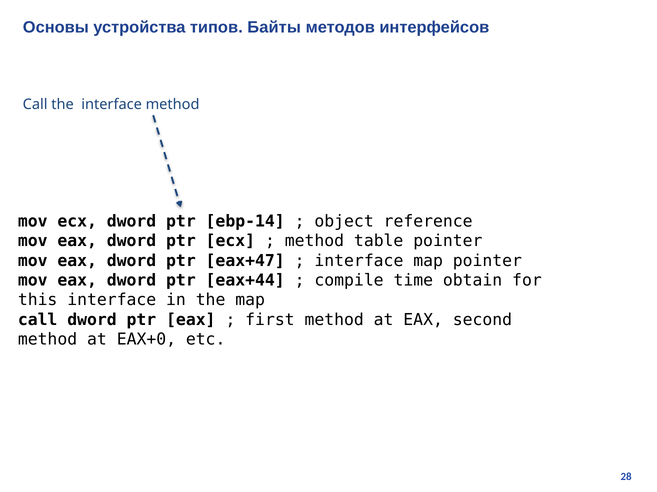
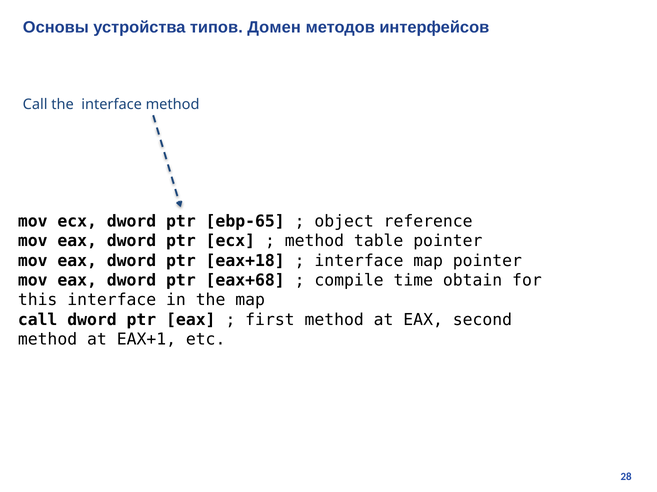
Байты: Байты -> Домен (274, 27)
ebp-14: ebp-14 -> ebp-65 (245, 222)
eax+47: eax+47 -> eax+18 (245, 261)
eax+44: eax+44 -> eax+68 (245, 281)
EAX+0: EAX+0 -> EAX+1 (146, 340)
